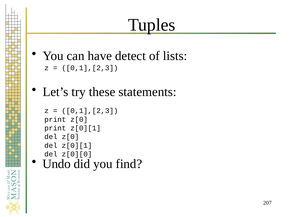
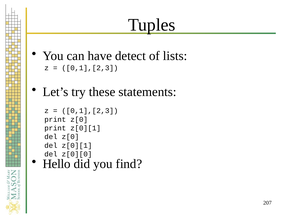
Undo: Undo -> Hello (57, 164)
